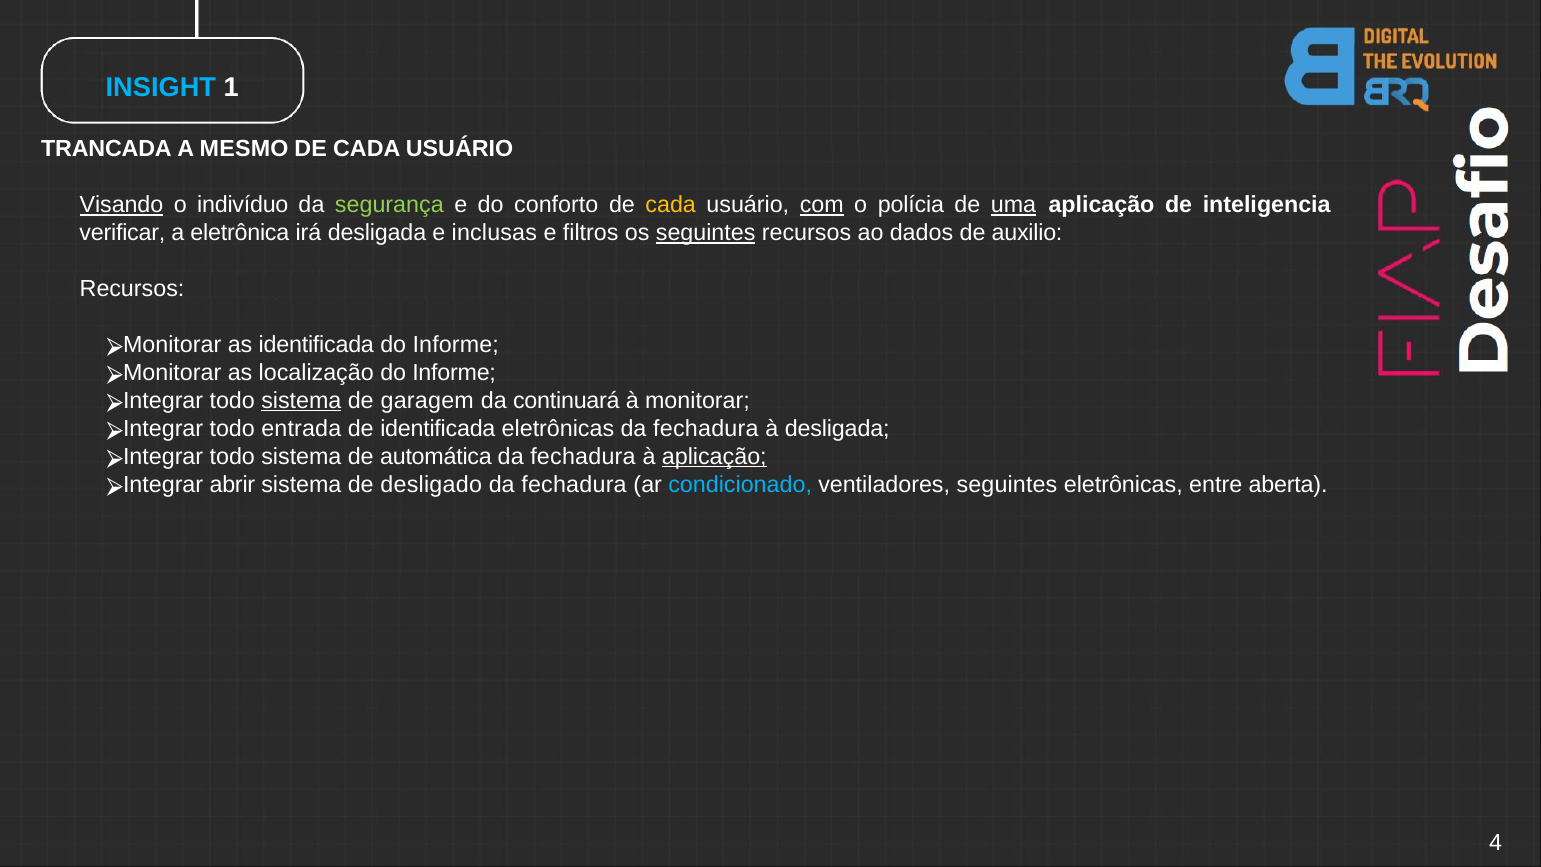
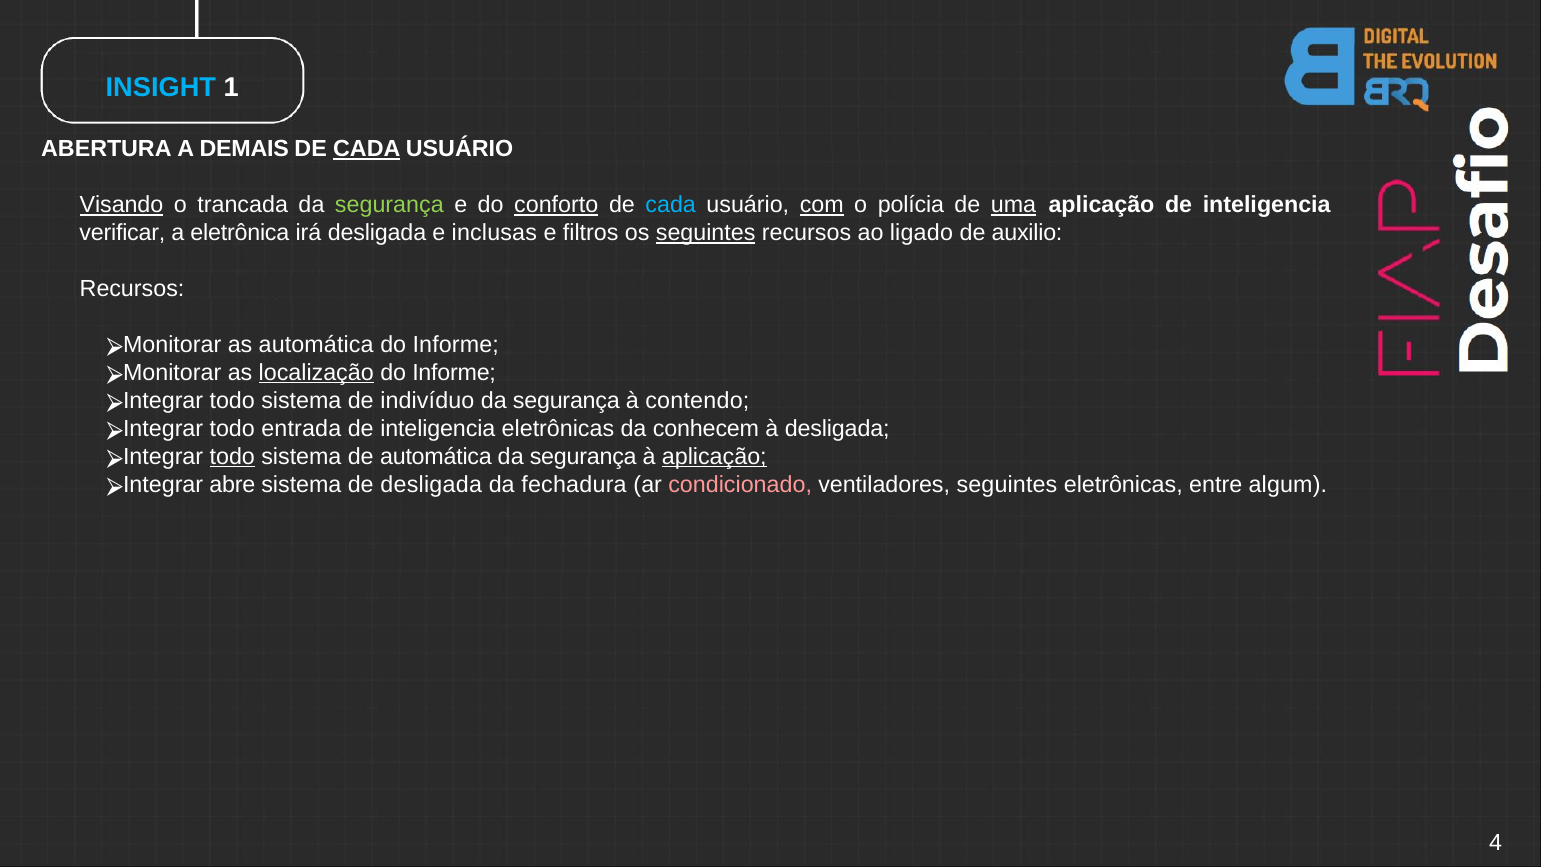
TRANCADA: TRANCADA -> ABERTURA (106, 149)
MESMO: MESMO -> DEMAIS (244, 149)
CADA underline: none -> present (367, 149)
indivíduo: indivíduo -> trancada (243, 205)
conforto underline: none -> present (556, 205)
cada colour: yellow -> light blue (671, 205)
dados: dados -> ligado (921, 233)
as identificada: identificada -> automática (316, 345)
localização underline: none -> present (316, 373)
sistema underline: present -> none (301, 401)
garagem: garagem -> indivíduo (427, 401)
continuará: continuará -> segurança (566, 401)
monitorar: monitorar -> contendo (697, 401)
identificada: identificada -> inteligencia (438, 429)
eletrônicas da fechadura: fechadura -> conhecem (706, 429)
todo underline: none -> present (232, 457)
fechadura: fechadura -> segurança (583, 457)
abrir: abrir -> abre (232, 485)
de desligado: desligado -> desligada (431, 485)
condicionado colour: light blue -> pink (740, 485)
aberta: aberta -> algum (1288, 485)
